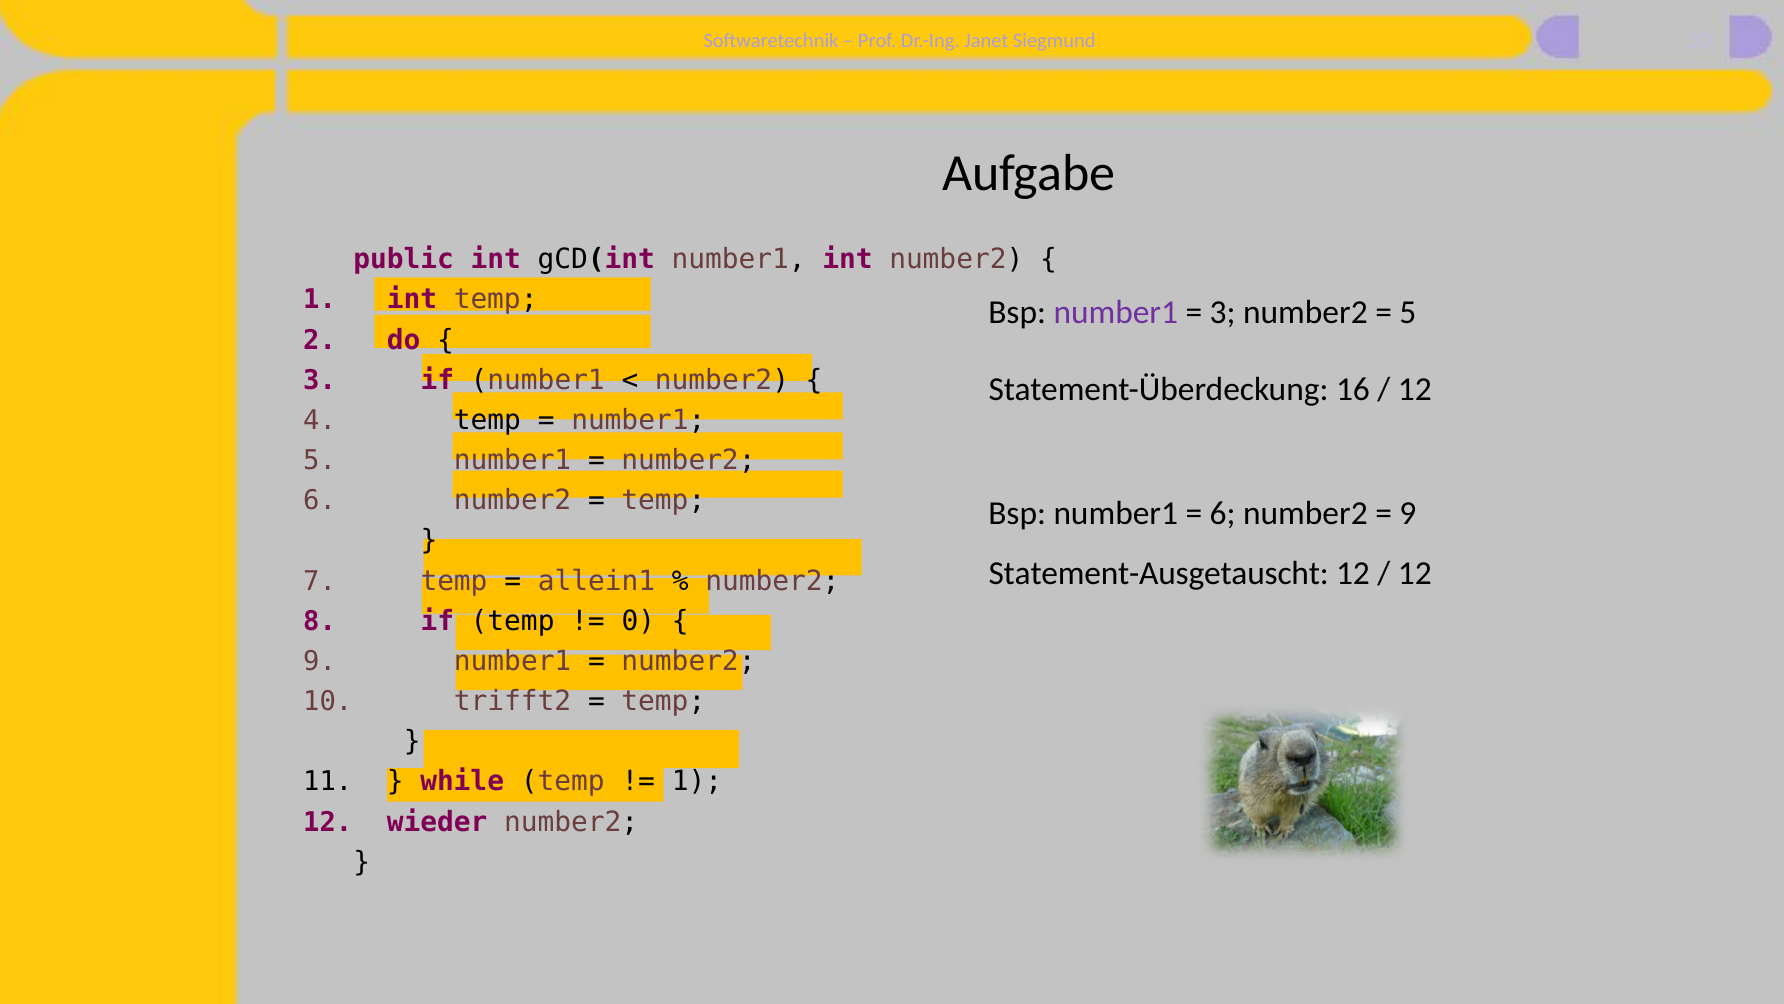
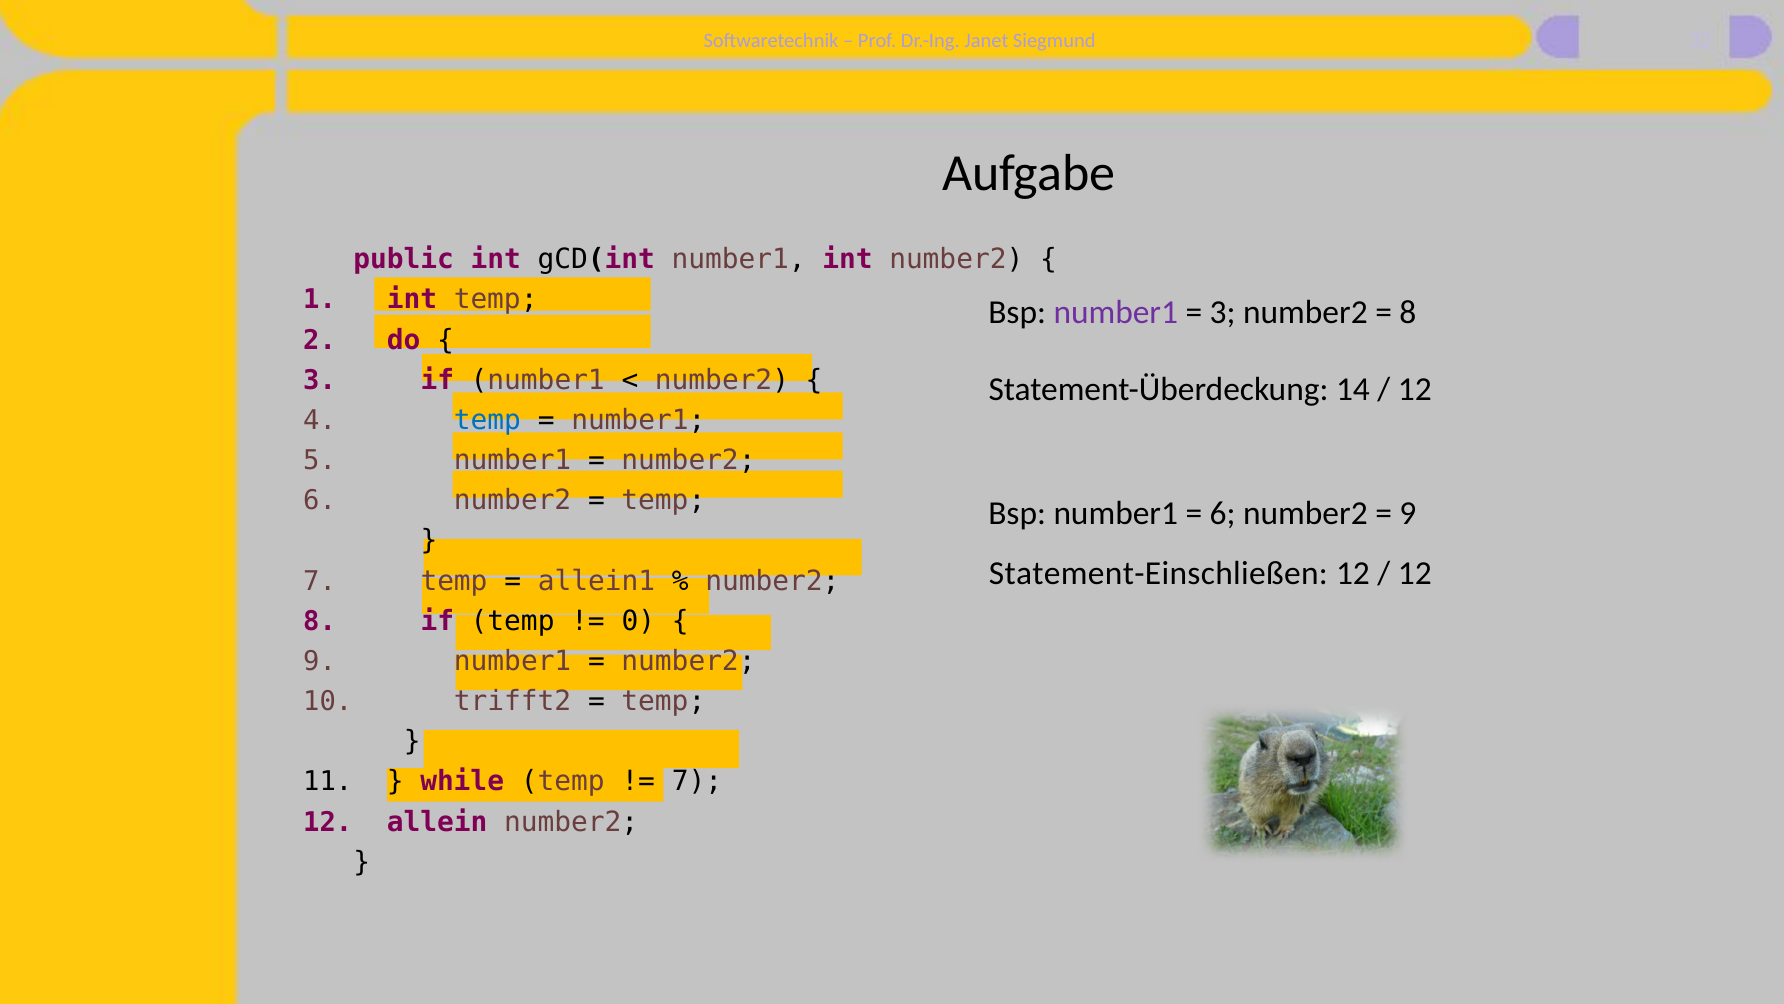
5: 5 -> 8 (1408, 313)
16: 16 -> 14 (1353, 389)
temp colour: black -> blue (487, 420)
Statement-Ausgetauscht: Statement-Ausgetauscht -> Statement-Einschließen (1158, 573)
1: 1 -> 7 (697, 781)
wieder: wieder -> allein (437, 821)
